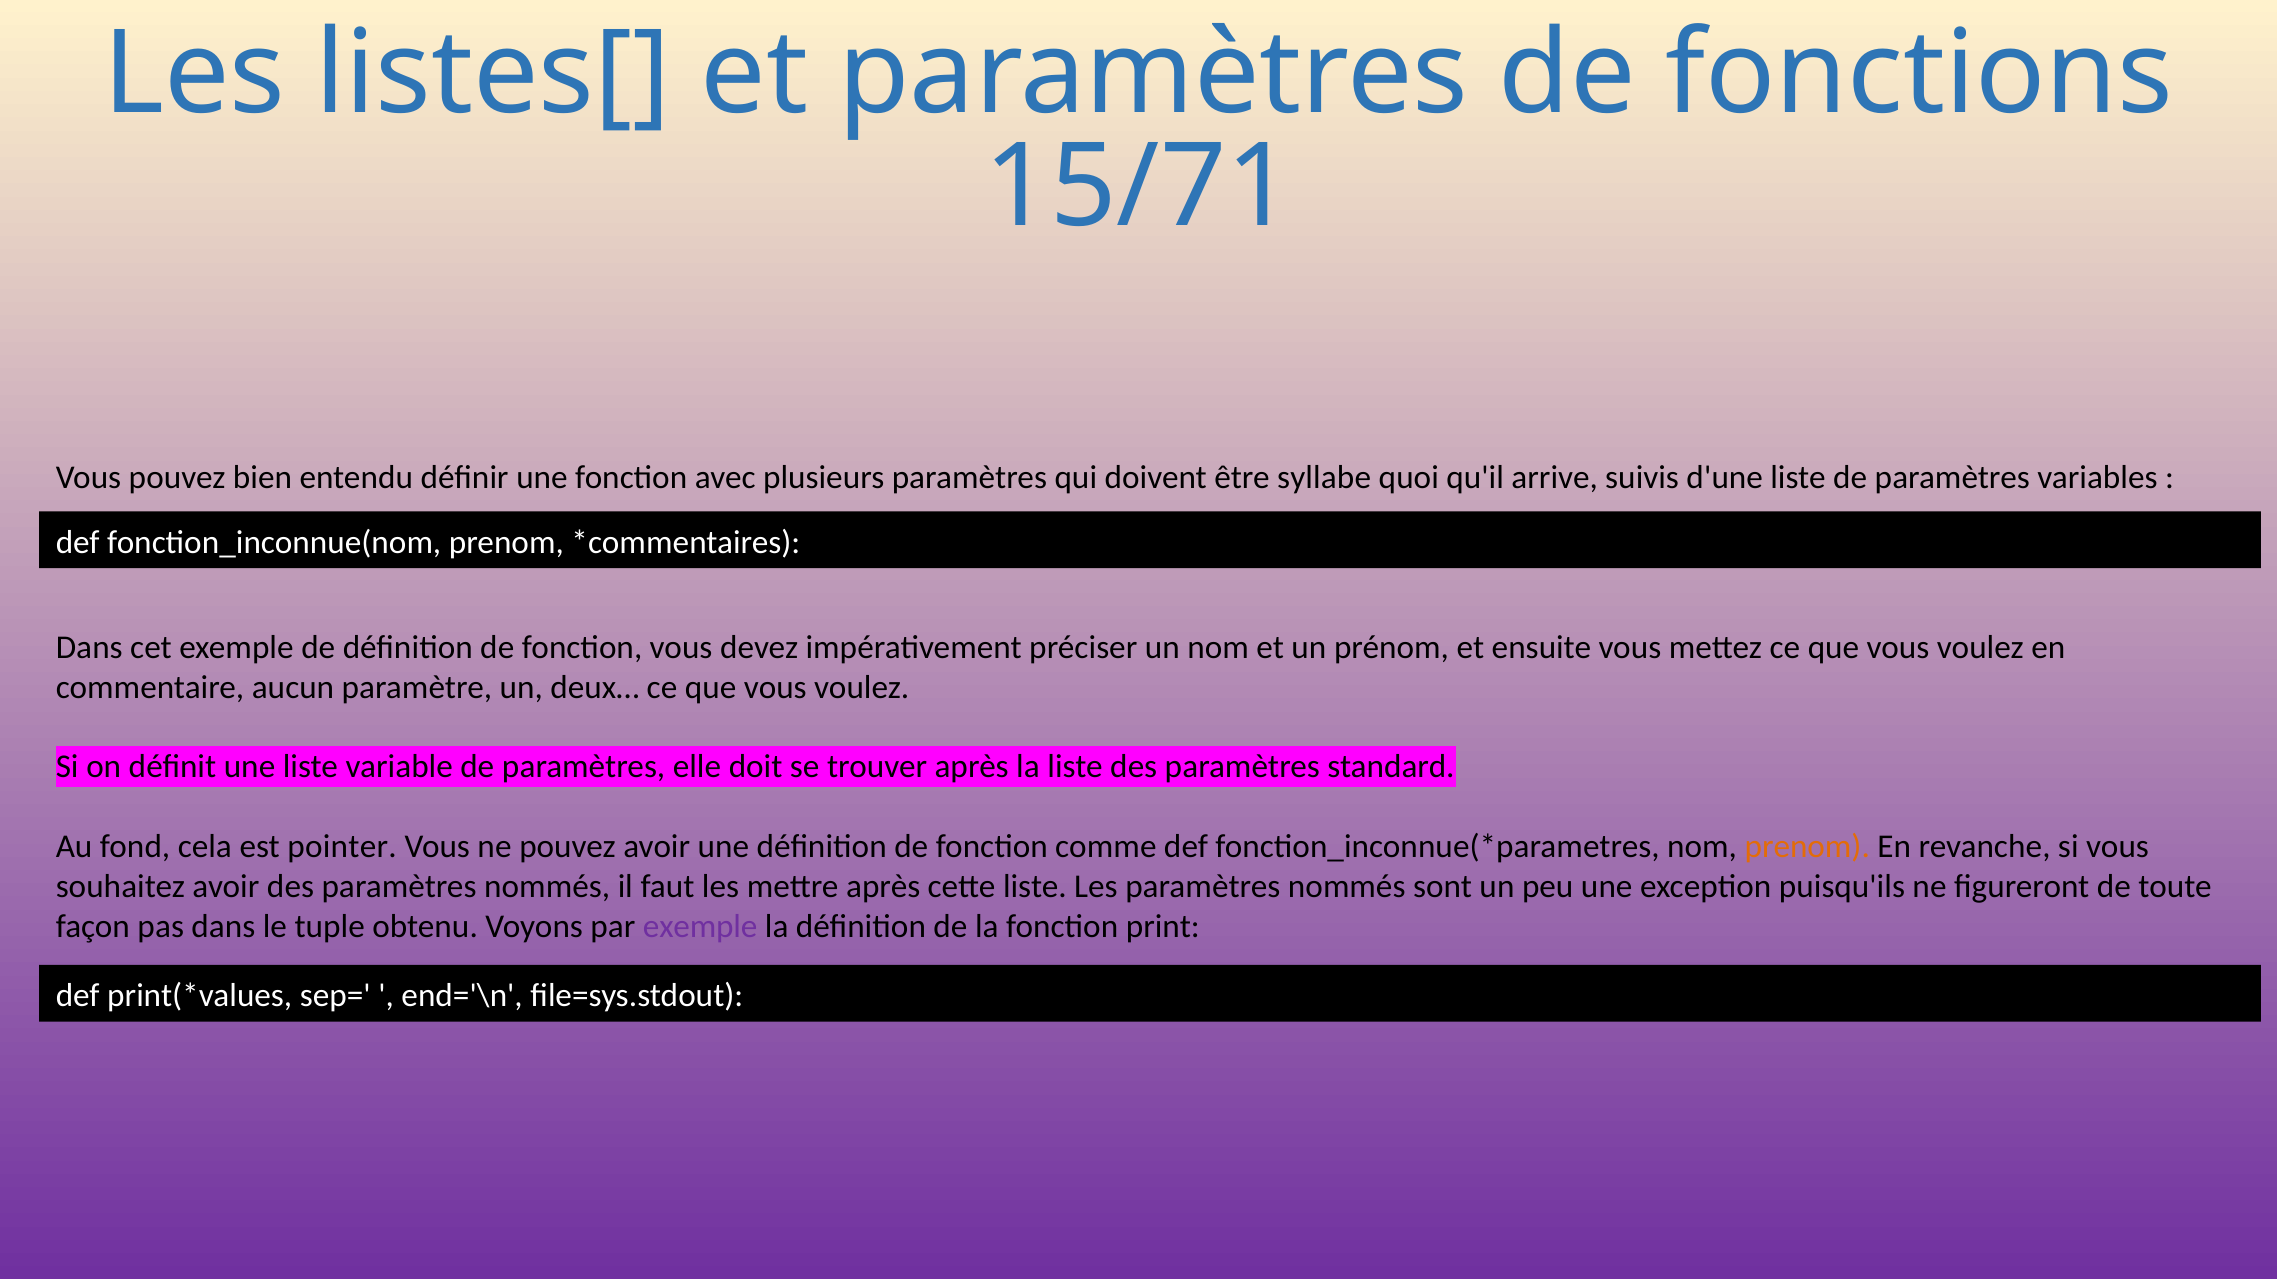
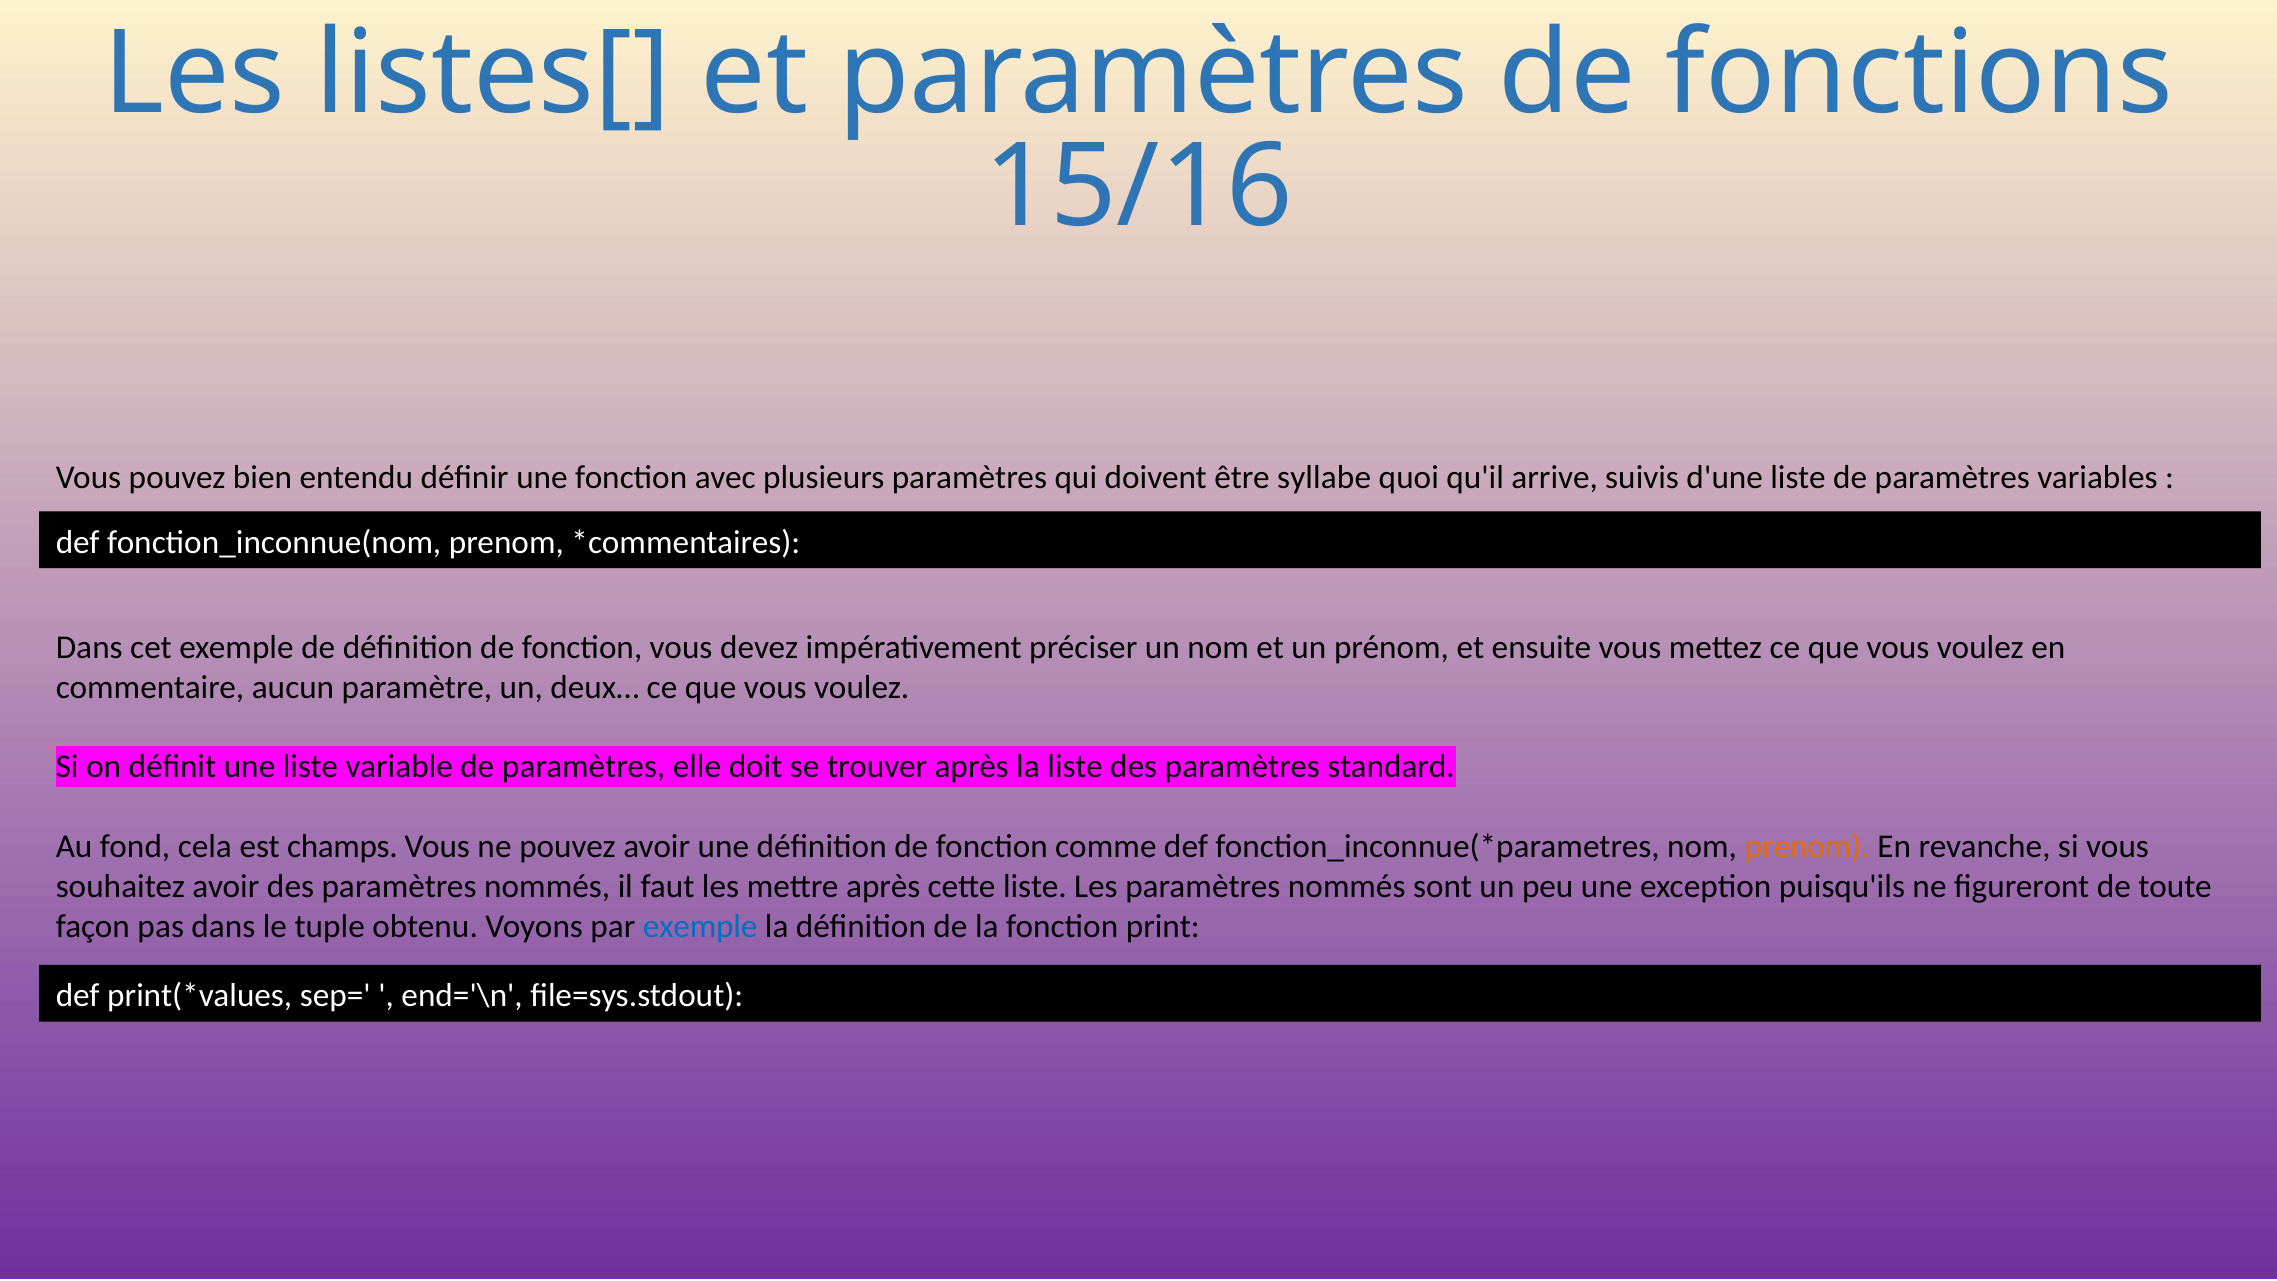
15/71: 15/71 -> 15/16 (1139, 187)
pointer: pointer -> champs (342, 847)
exemple colour: purple -> blue (700, 926)
